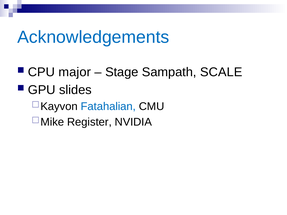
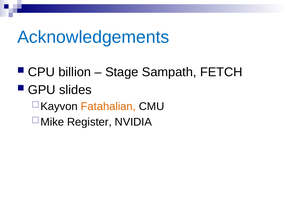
major: major -> billion (75, 72)
SCALE: SCALE -> FETCH (221, 72)
Fatahalian colour: blue -> orange (108, 107)
